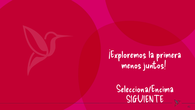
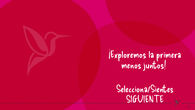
Selecciona/Encima: Selecciona/Encima -> Selecciona/Sientes (145, 89)
